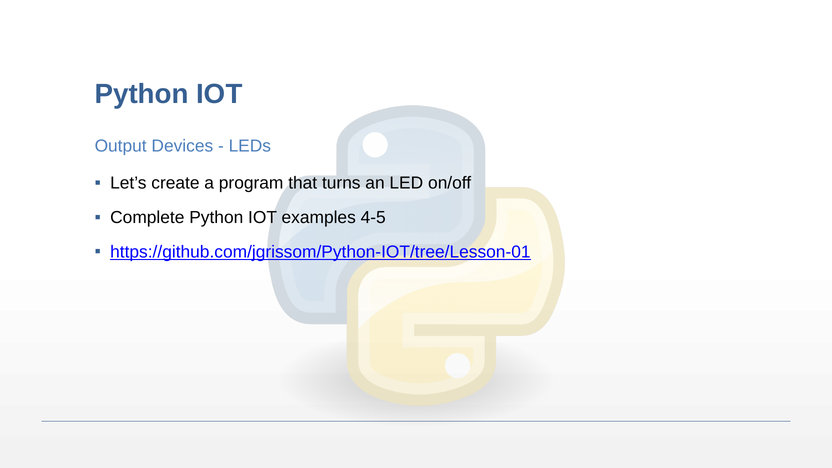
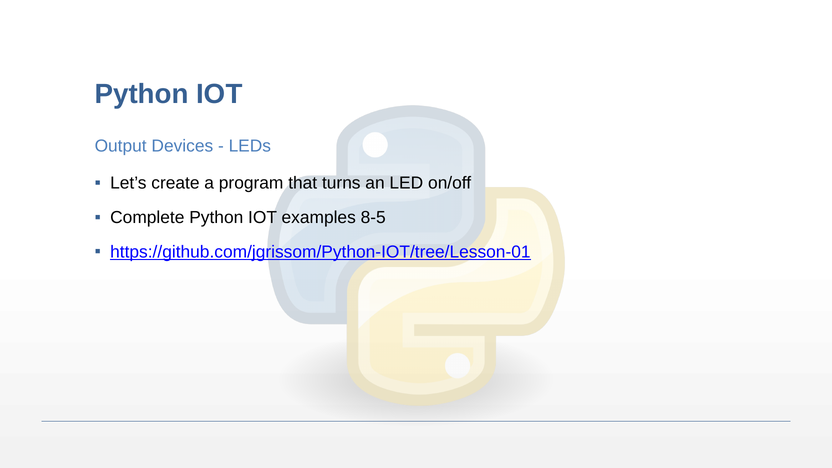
4-5: 4-5 -> 8-5 (373, 218)
